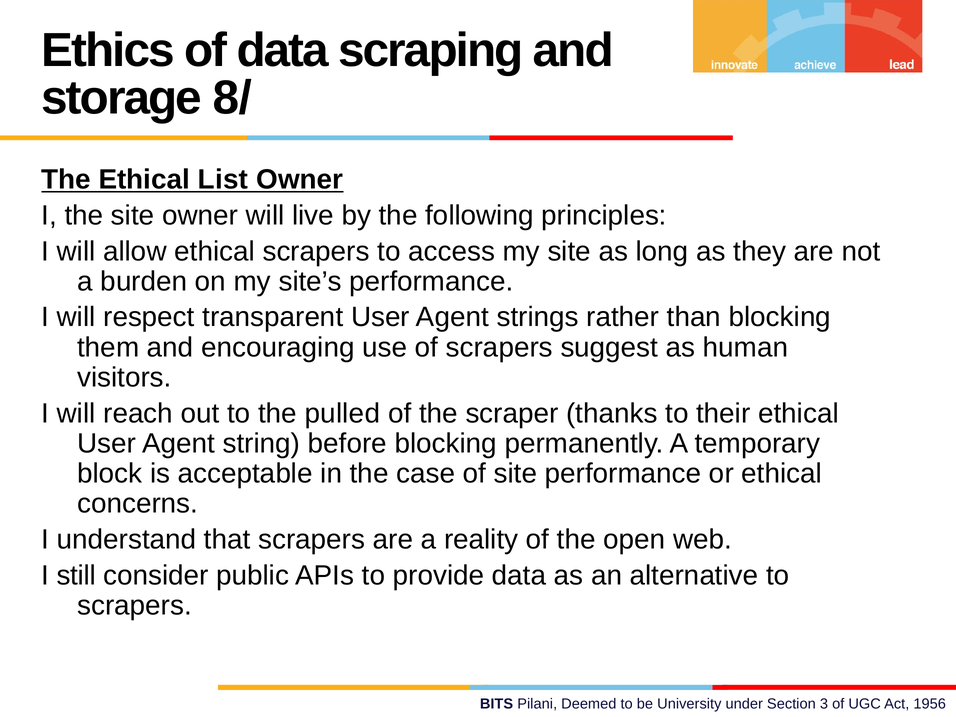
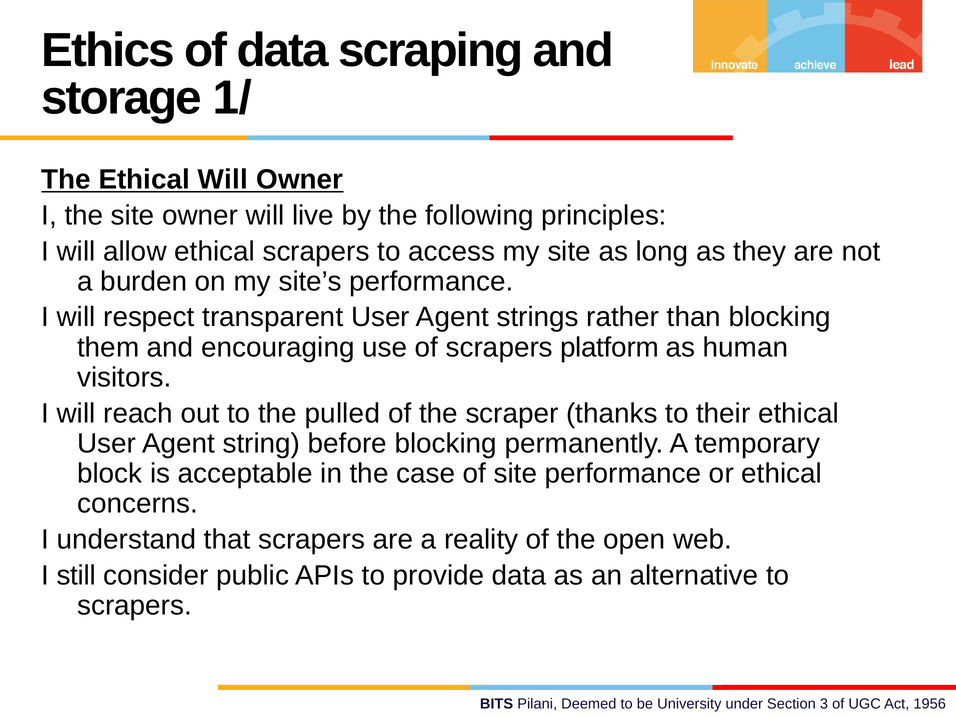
8/: 8/ -> 1/ (232, 98)
Ethical List: List -> Will (223, 180)
suggest: suggest -> platform (609, 347)
